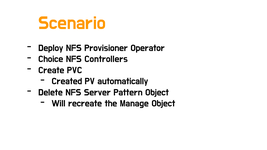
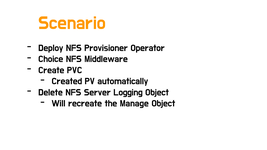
Controllers: Controllers -> Middleware (106, 59)
Pattern: Pattern -> Logging (128, 93)
